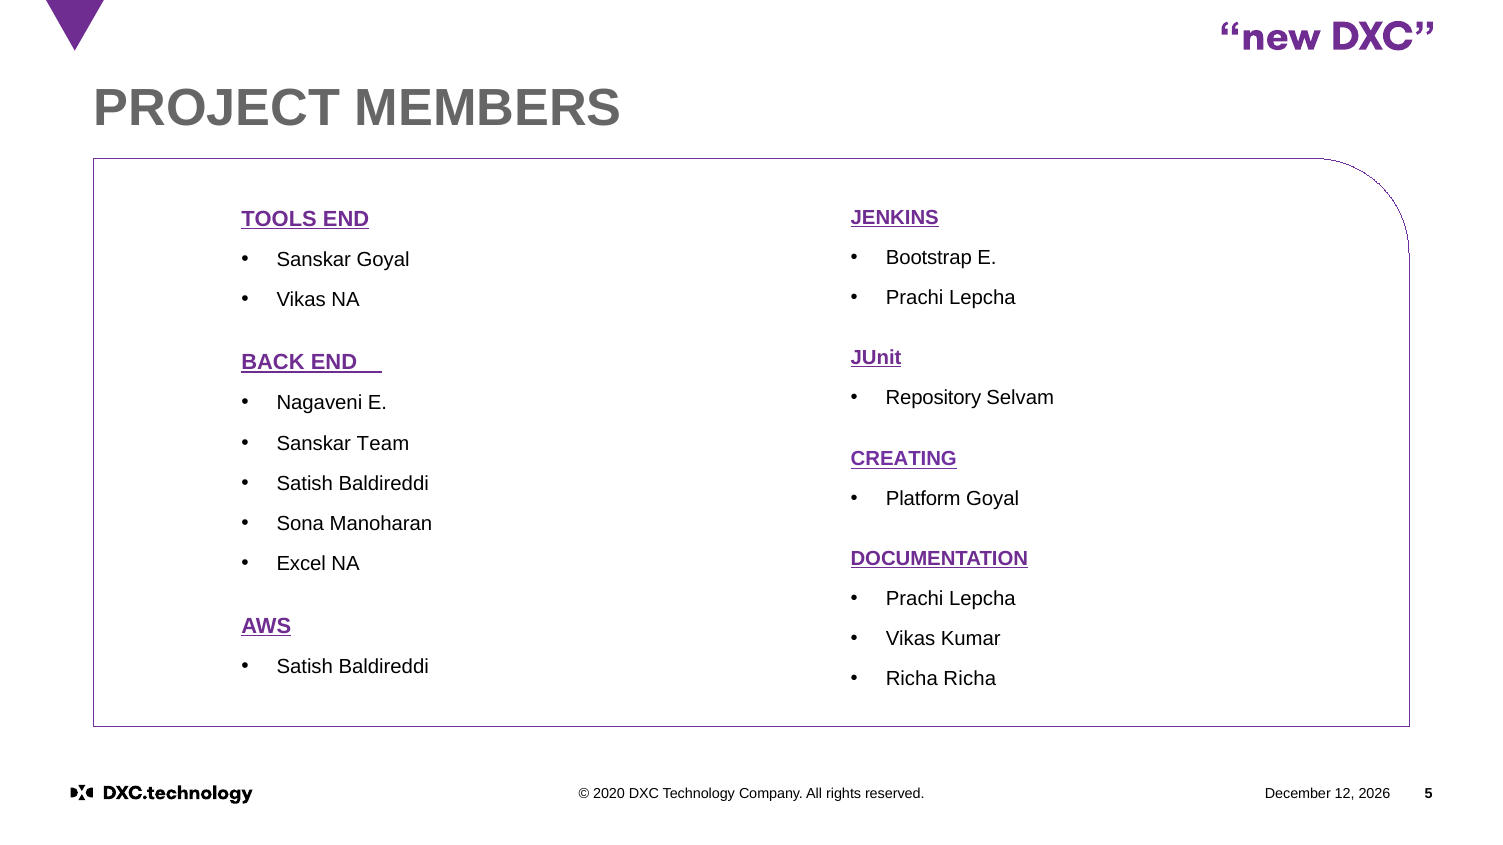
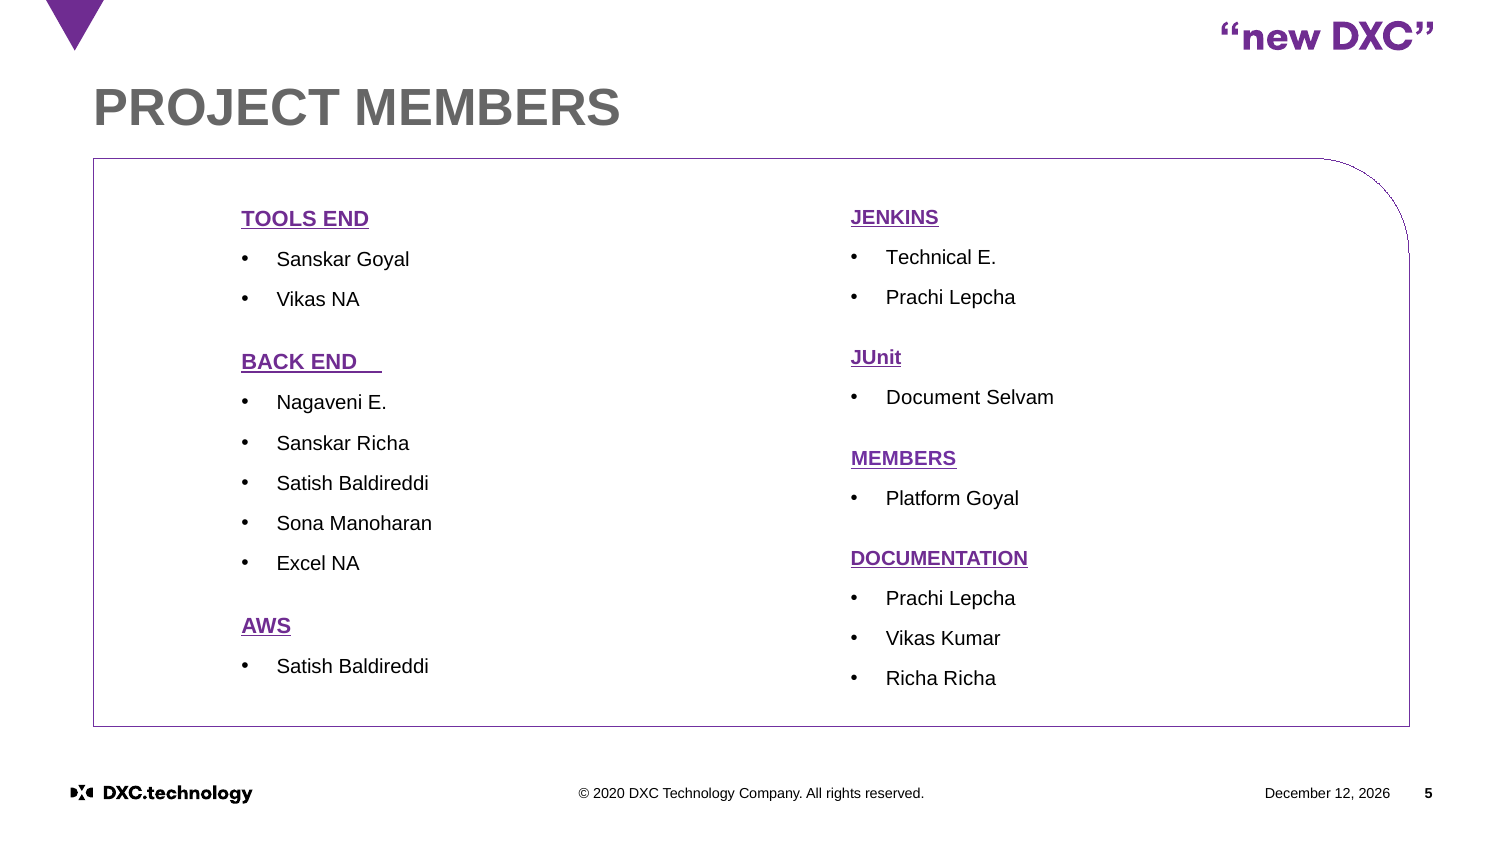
Bootstrap: Bootstrap -> Technical (929, 258)
Repository: Repository -> Document (933, 398)
Sanskar Team: Team -> Richa (383, 444)
CREATING: CREATING -> MEMBERS (904, 459)
